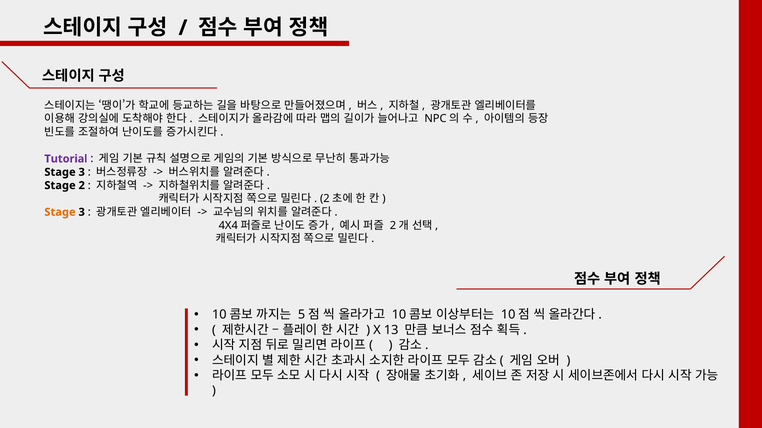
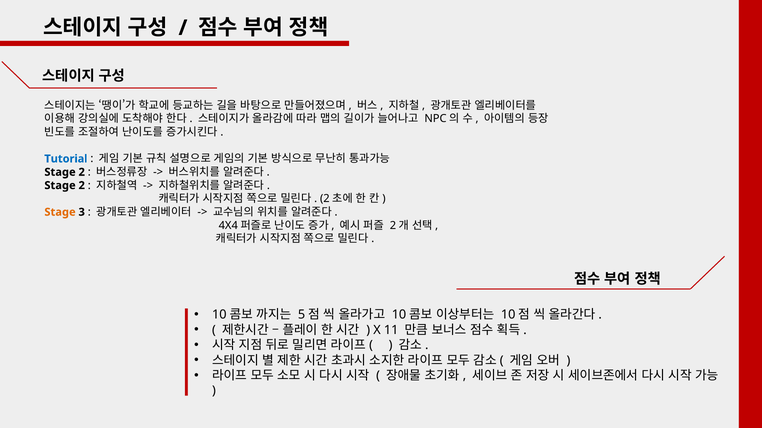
Tutorial colour: purple -> blue (66, 159)
3: 3 -> 2 (82, 172)
13: 13 -> 11 (391, 330)
